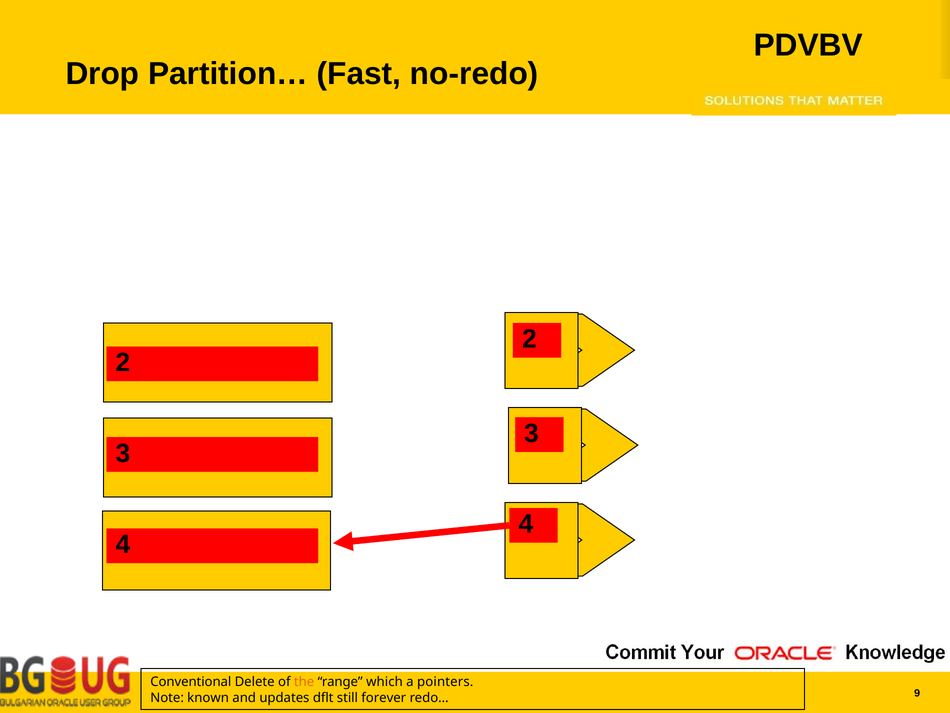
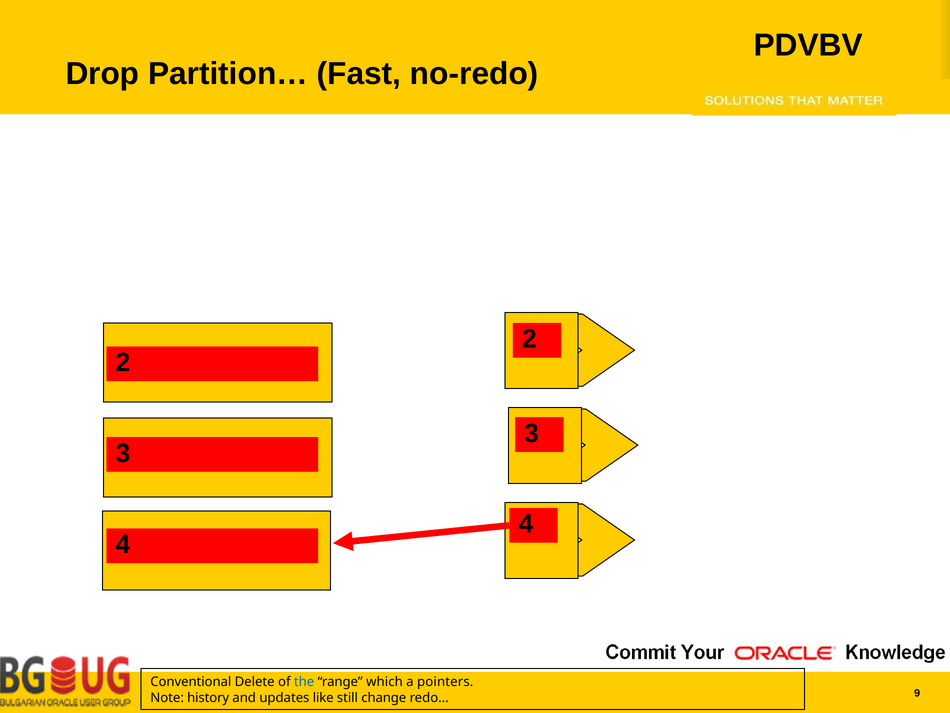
the colour: orange -> blue (304, 681)
known: known -> history (208, 697)
dflt: dflt -> like (323, 697)
forever: forever -> change (384, 697)
